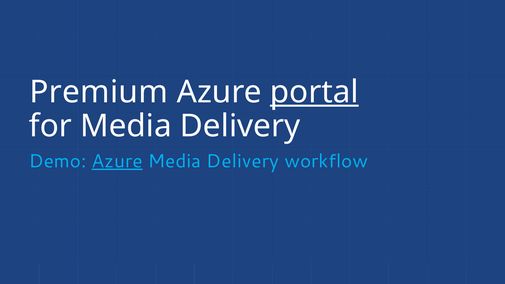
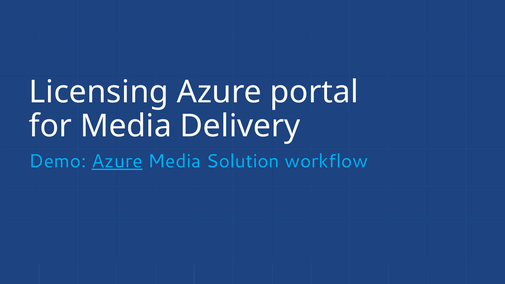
Premium: Premium -> Licensing (99, 92)
portal underline: present -> none (314, 92)
Delivery: Delivery -> Solution (243, 161)
